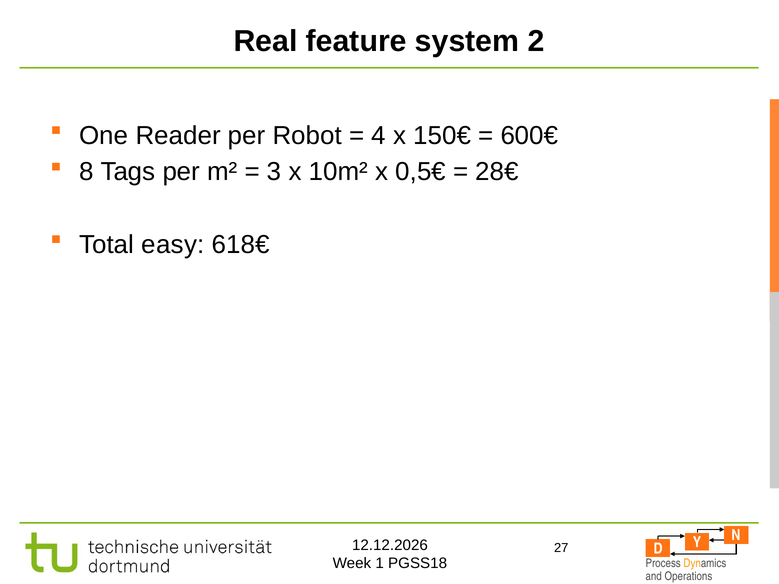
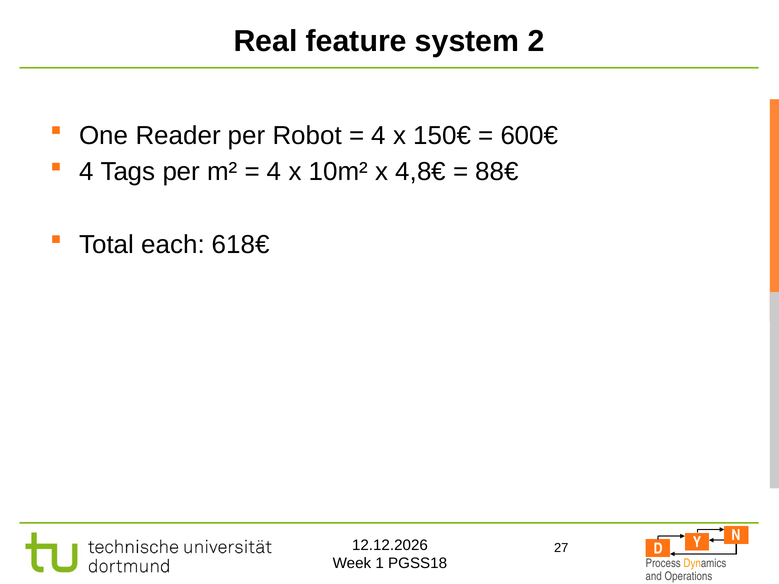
8: 8 -> 4 (87, 172)
3: 3 -> 4 (274, 172)
0,5€: 0,5€ -> 4,8€ (421, 172)
28€: 28€ -> 88€ (497, 172)
easy: easy -> each (173, 245)
